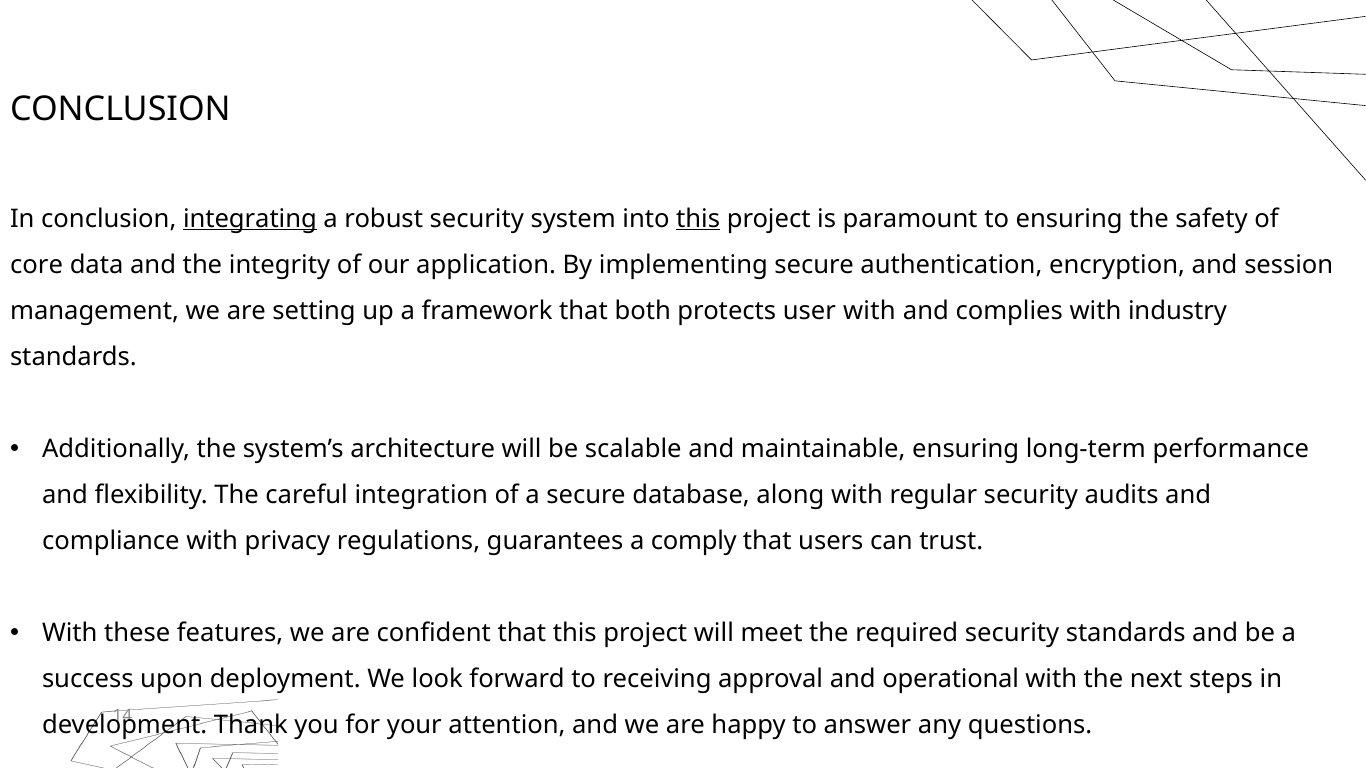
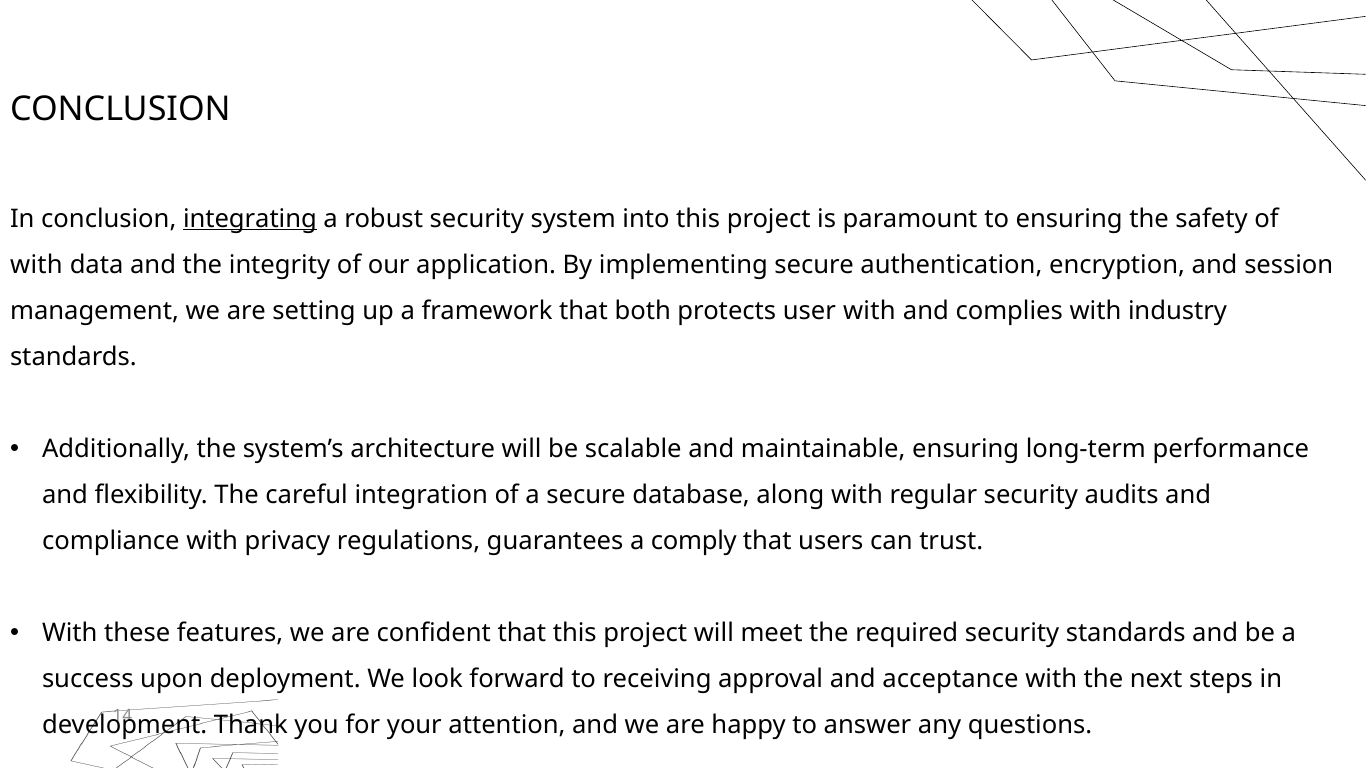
this underline: present -> none (698, 219)
core: core -> with (36, 265)
operational: operational -> acceptance (950, 680)
